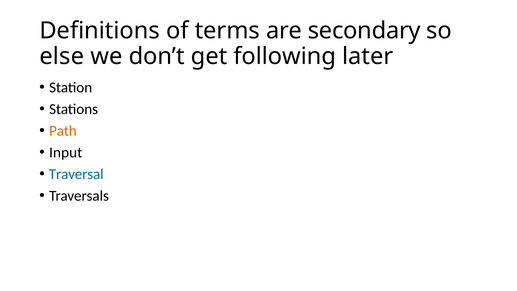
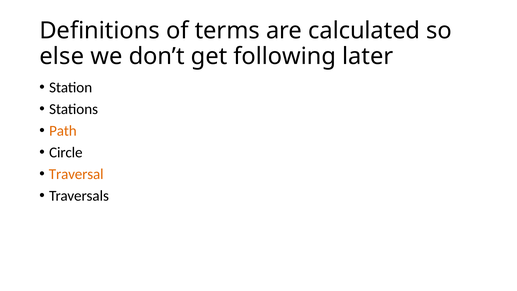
secondary: secondary -> calculated (364, 31)
Input: Input -> Circle (66, 152)
Traversal colour: blue -> orange (76, 174)
